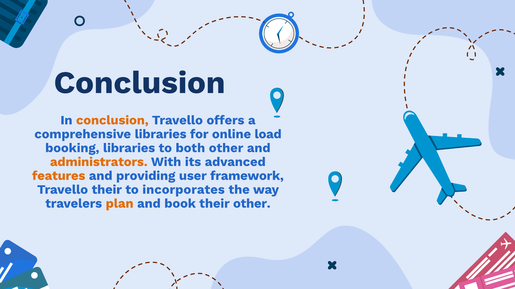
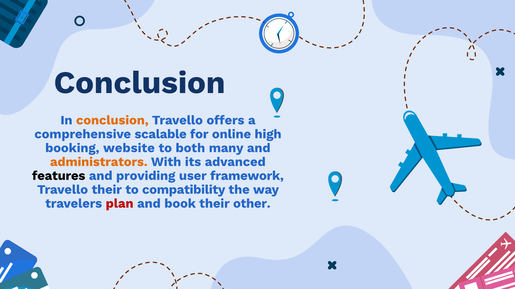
comprehensive libraries: libraries -> scalable (161, 134)
load: load -> high (268, 134)
booking libraries: libraries -> website (129, 148)
both other: other -> many (226, 148)
features colour: orange -> black (59, 176)
incorporates: incorporates -> compatibility (184, 190)
plan colour: orange -> red (120, 204)
